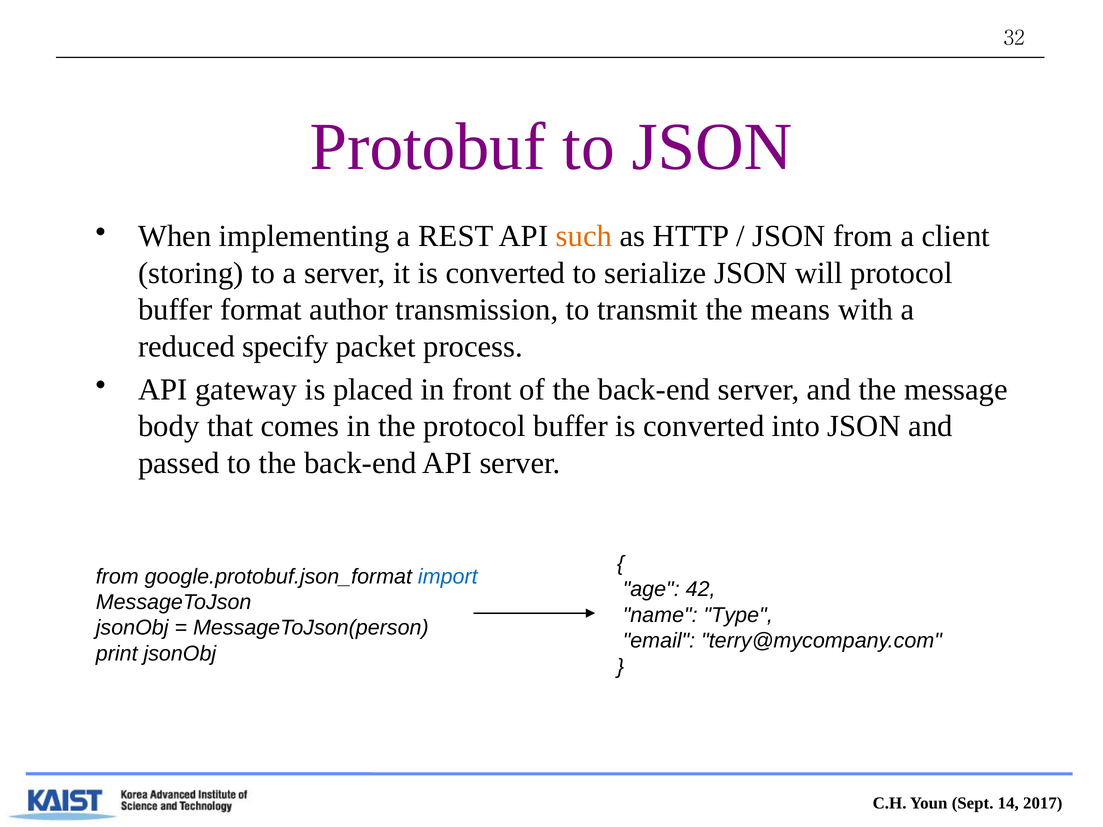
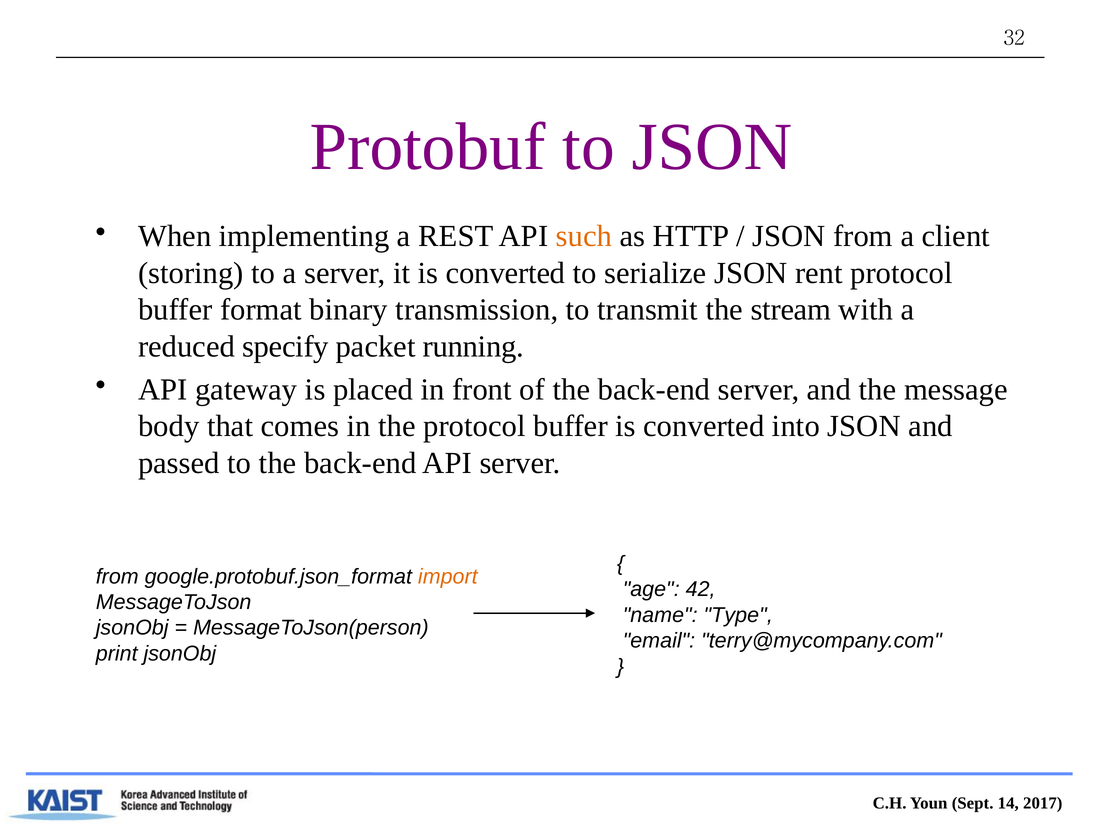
will: will -> rent (819, 273)
author: author -> binary (349, 310)
means: means -> stream (791, 310)
process: process -> running (473, 347)
import colour: blue -> orange (448, 577)
